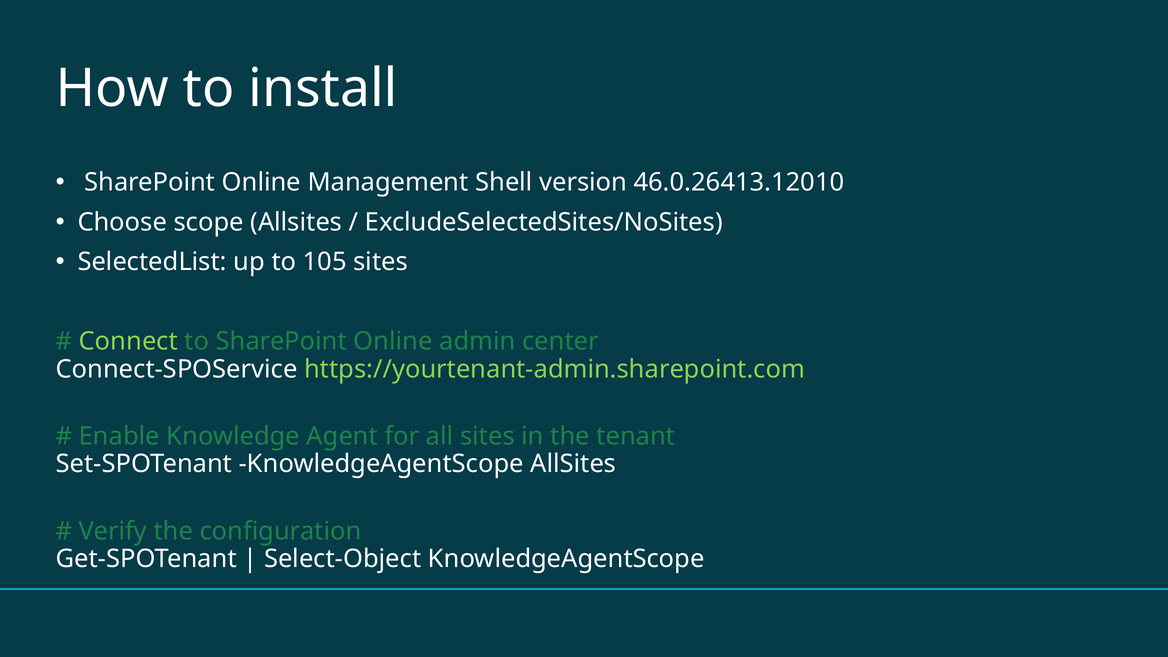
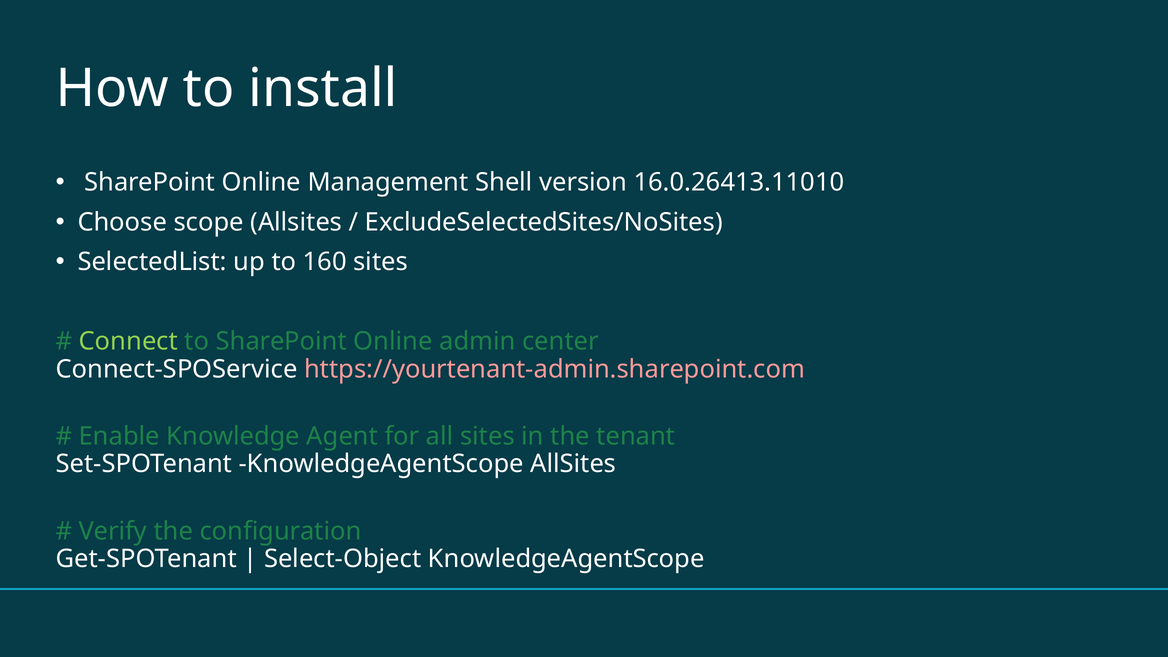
46.0.26413.12010: 46.0.26413.12010 -> 16.0.26413.11010 (739, 182)
105: 105 -> 160 (325, 262)
https://yourtenant-admin.sharepoint.com colour: light green -> pink (555, 369)
